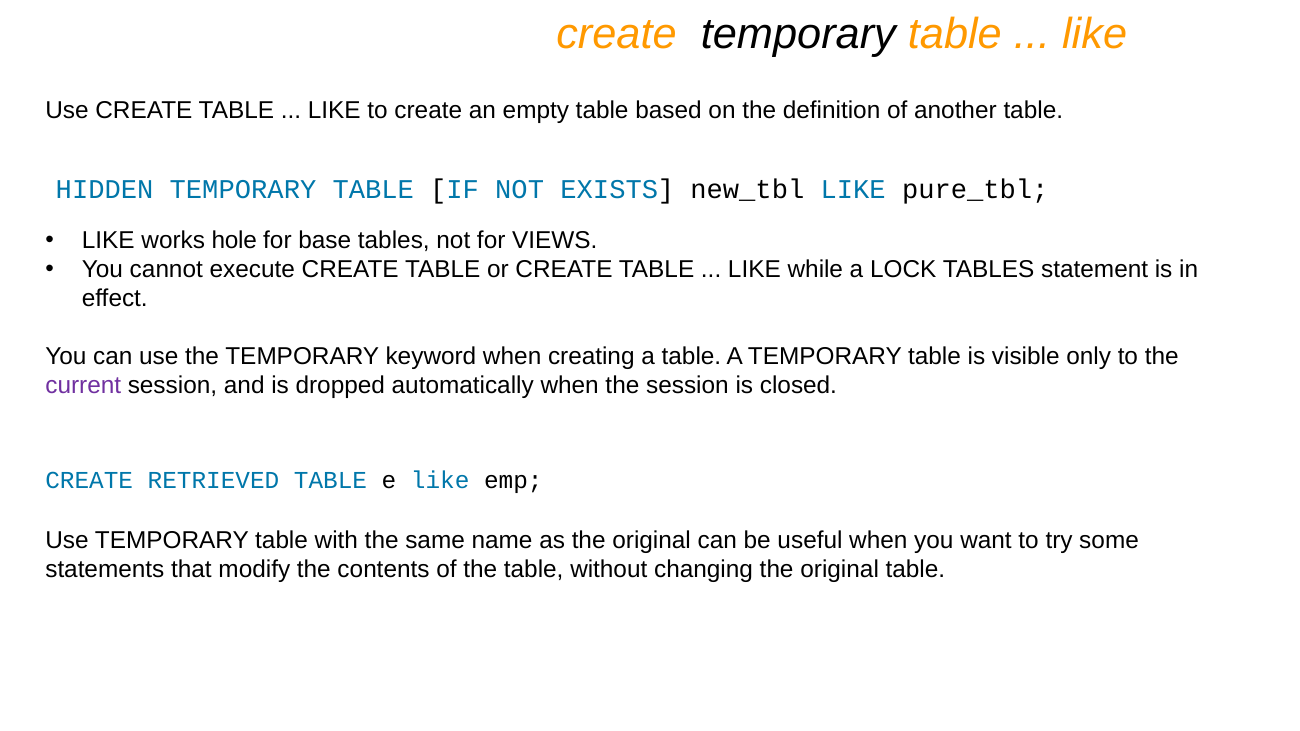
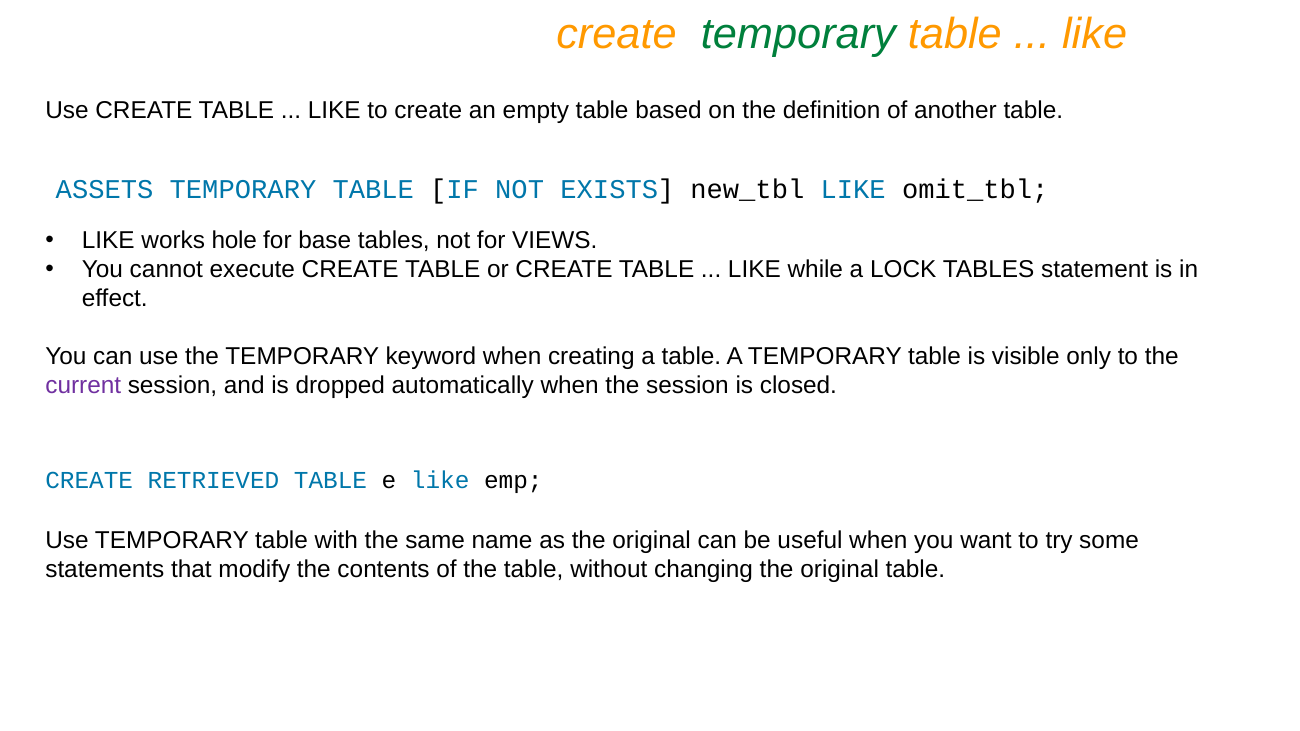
temporary colour: black -> green (798, 34)
HIDDEN: HIDDEN -> ASSETS (105, 190)
pure_tbl: pure_tbl -> omit_tbl (975, 190)
